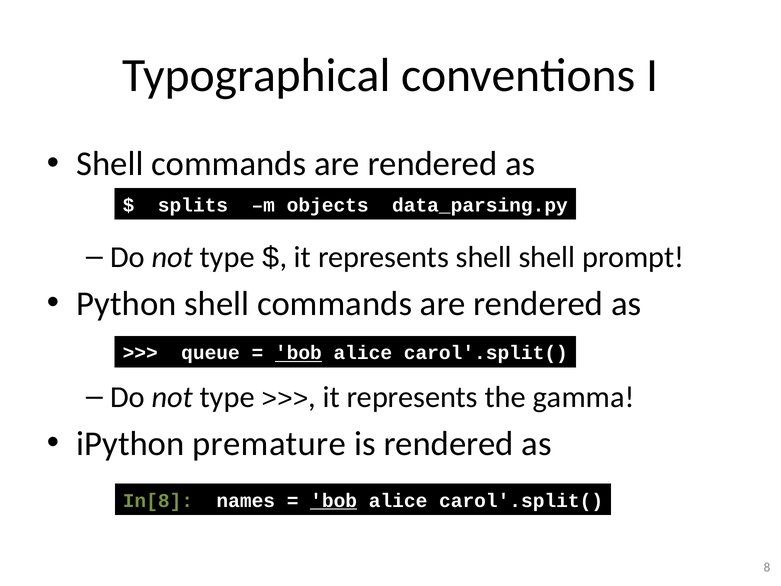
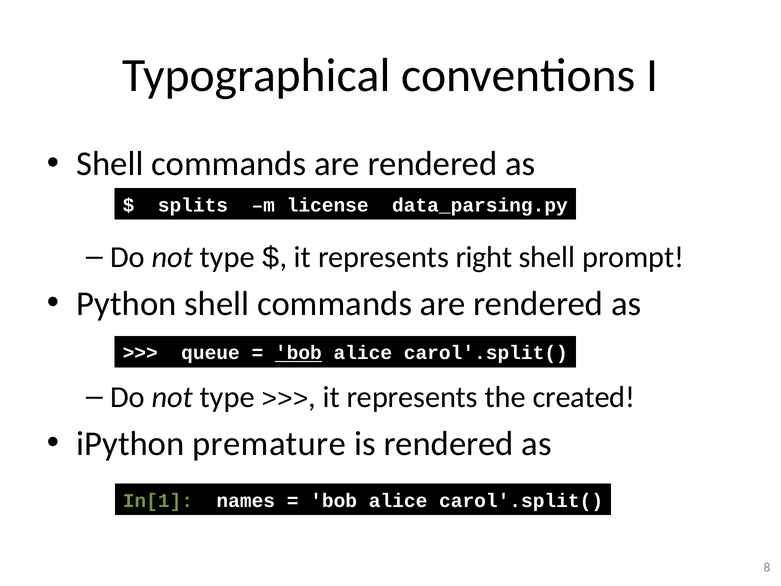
objects: objects -> license (328, 205)
represents shell: shell -> right (484, 257)
gamma: gamma -> created (584, 397)
In[8: In[8 -> In[1 (158, 500)
bob underline: present -> none (334, 500)
